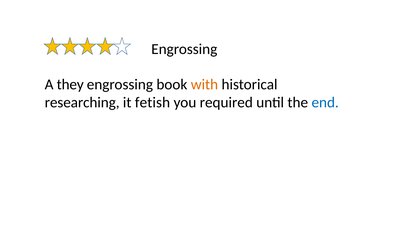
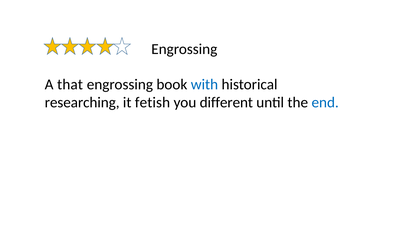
they: they -> that (70, 84)
with colour: orange -> blue (204, 84)
required: required -> different (226, 103)
